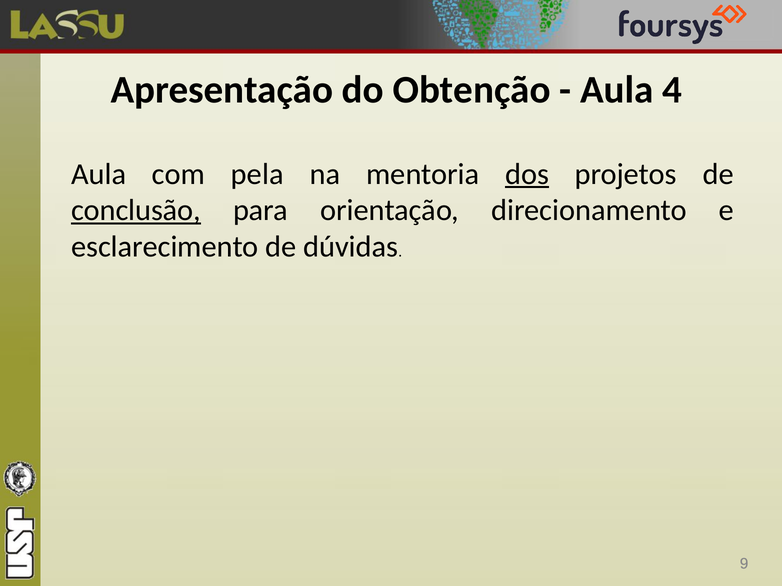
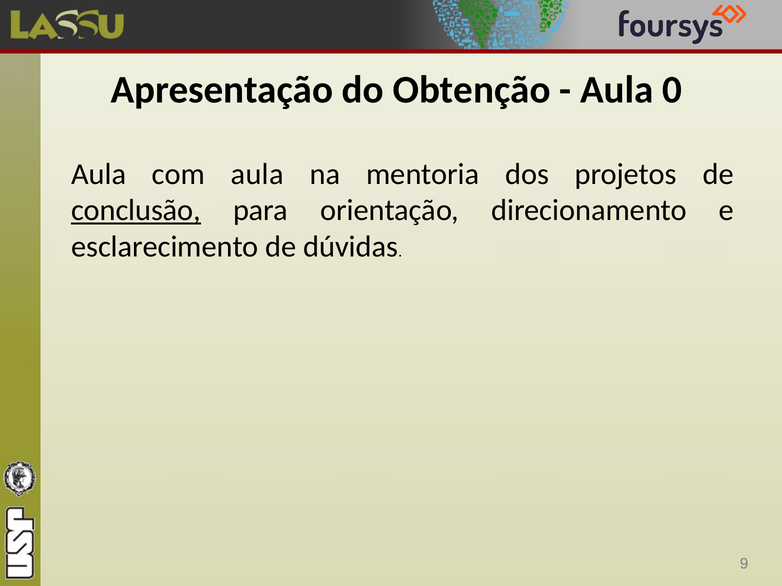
4: 4 -> 0 (672, 90)
com pela: pela -> aula (257, 174)
dos underline: present -> none (527, 174)
